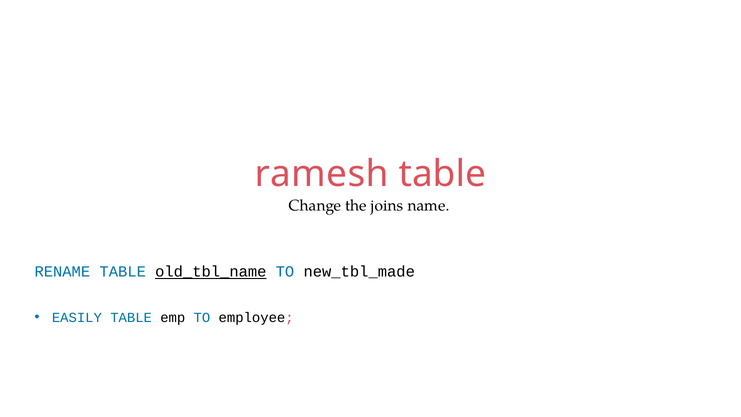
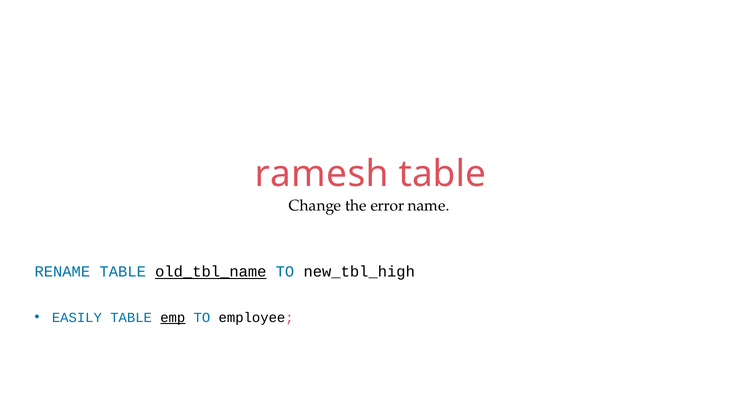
joins: joins -> error (387, 205)
new_tbl_made: new_tbl_made -> new_tbl_high (359, 272)
emp underline: none -> present (173, 317)
